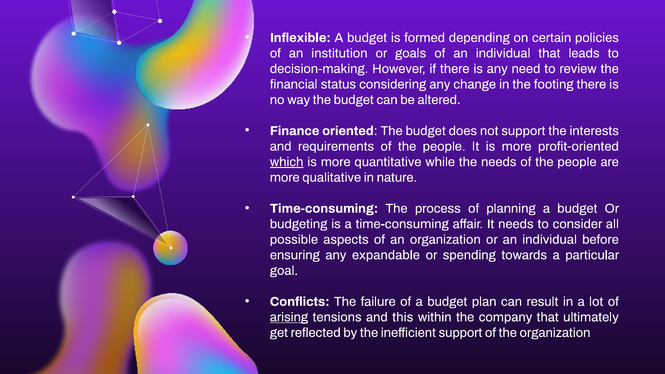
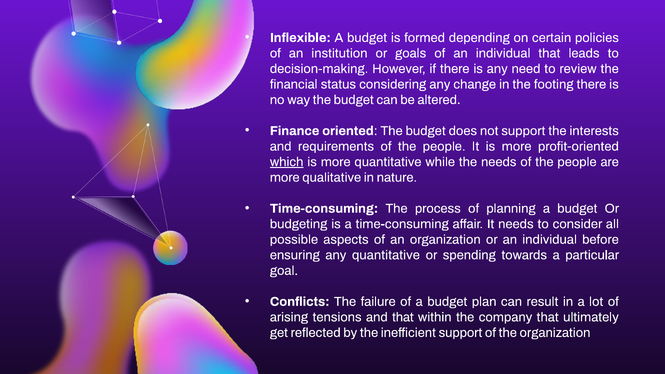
any expandable: expandable -> quantitative (386, 255)
arising underline: present -> none (289, 317)
and this: this -> that (403, 317)
